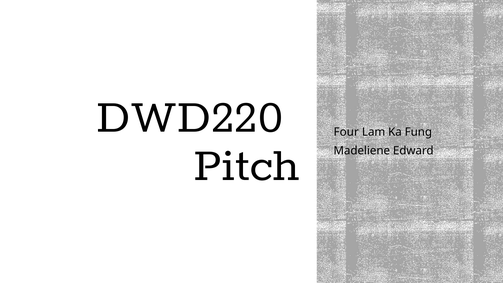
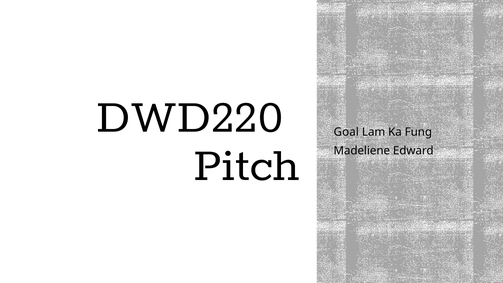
Four: Four -> Goal (346, 132)
